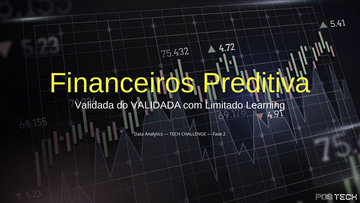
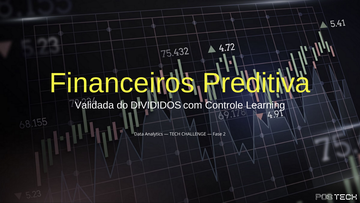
do VALIDADA: VALIDADA -> DIVIDIDOS (156, 105)
Limitado: Limitado -> Controle (224, 105)
